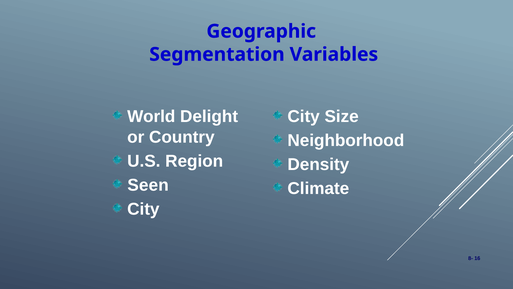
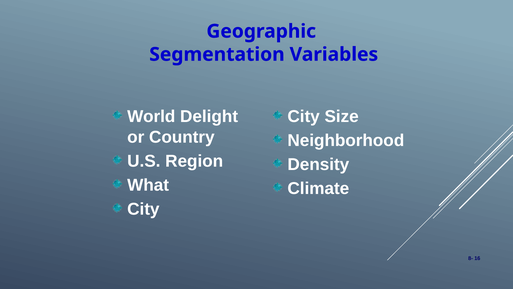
Seen: Seen -> What (148, 185)
